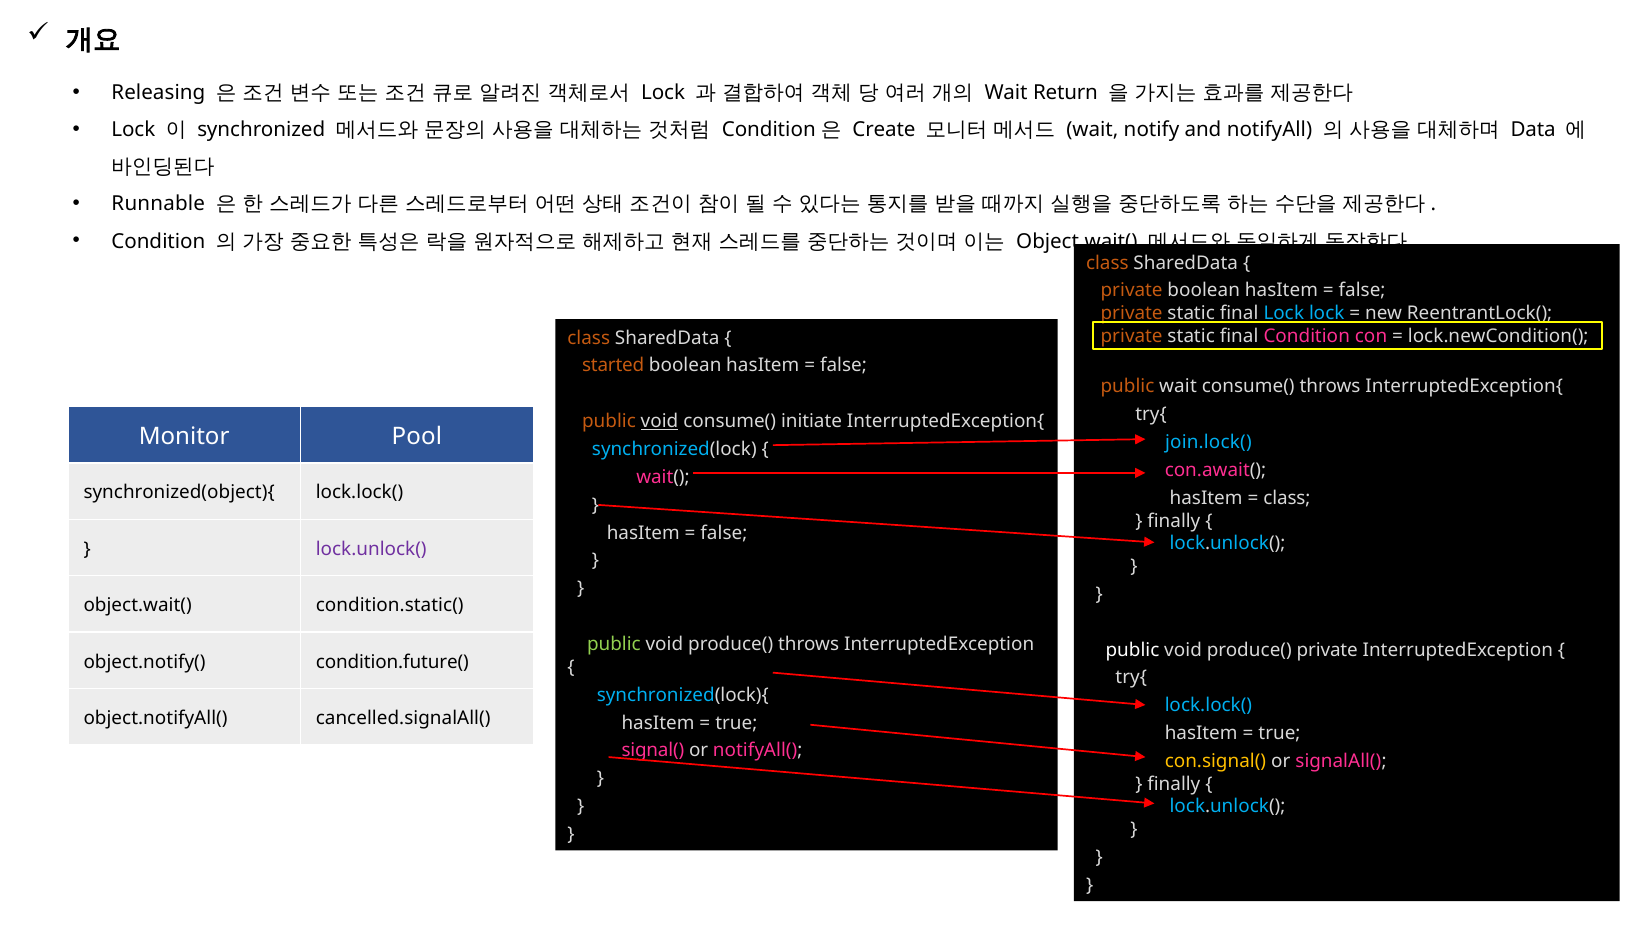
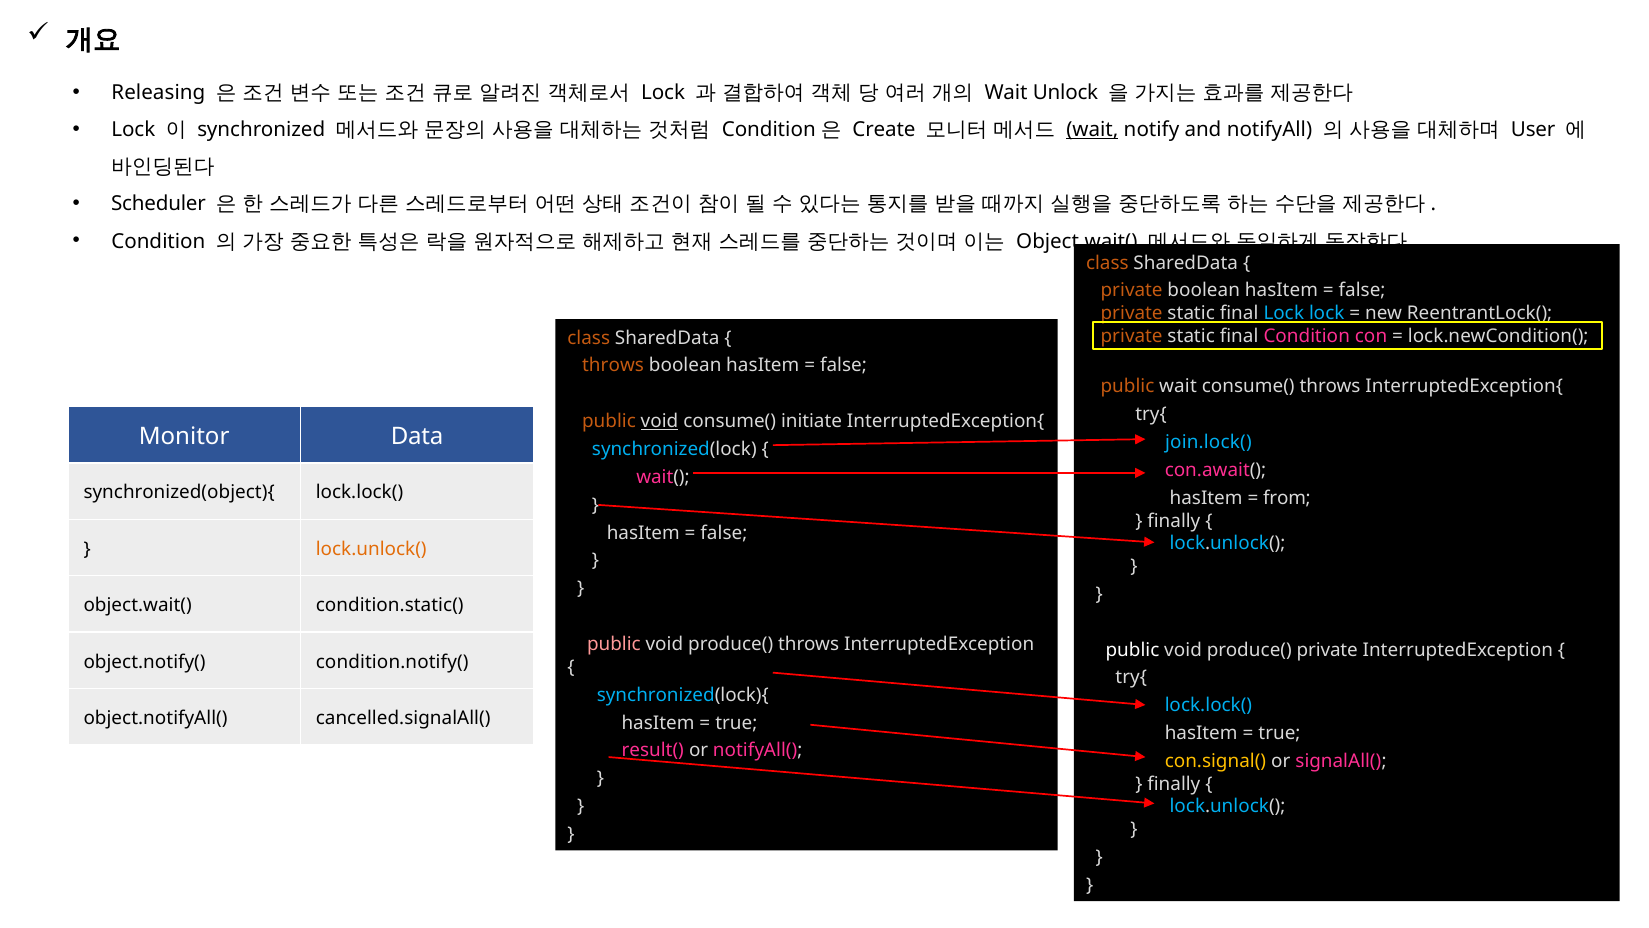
Return: Return -> Unlock (1066, 93)
wait underline: none -> present (1092, 130)
Data: Data -> User (1533, 130)
Runnable: Runnable -> Scheduler (158, 204)
started: started -> throws (613, 366)
Pool: Pool -> Data (417, 436)
class: class -> from (1287, 498)
lock.unlock( colour: purple -> orange (371, 549)
public colour: light green -> pink (614, 644)
condition.future(: condition.future( -> condition.notify( (392, 661)
signal(: signal( -> result( (653, 750)
